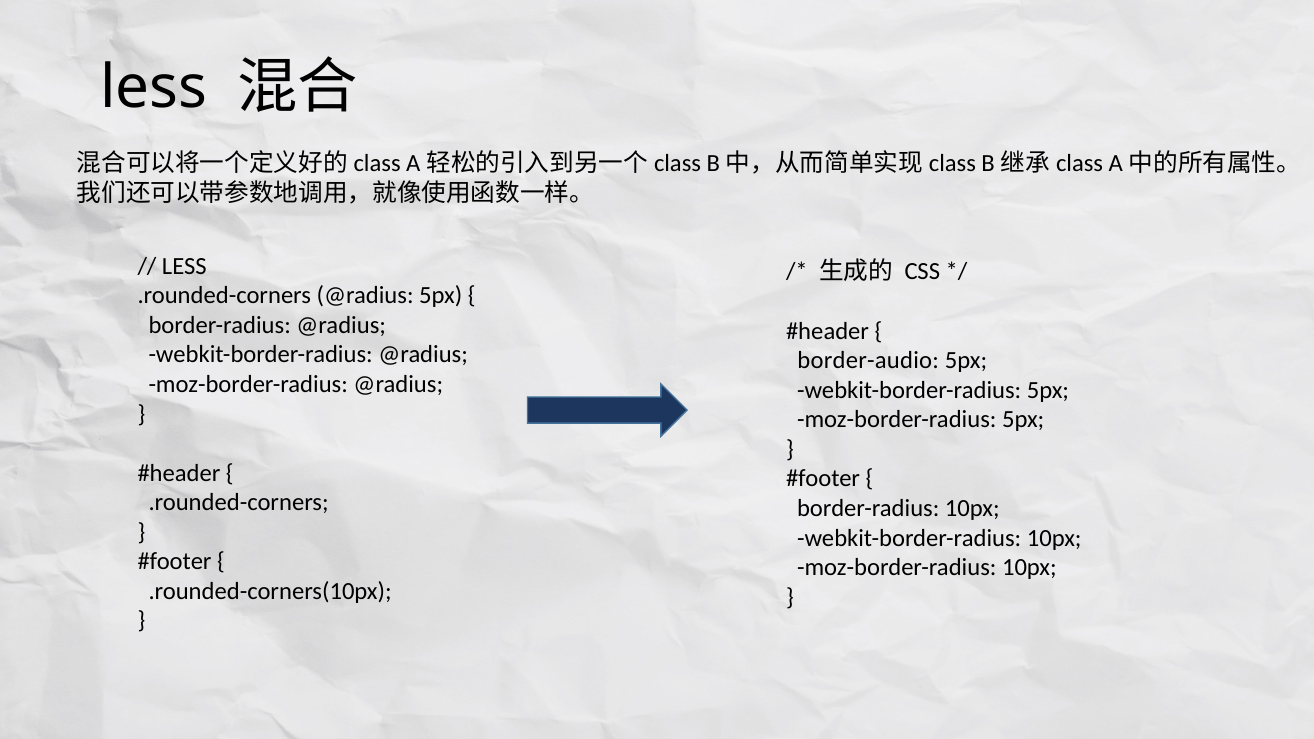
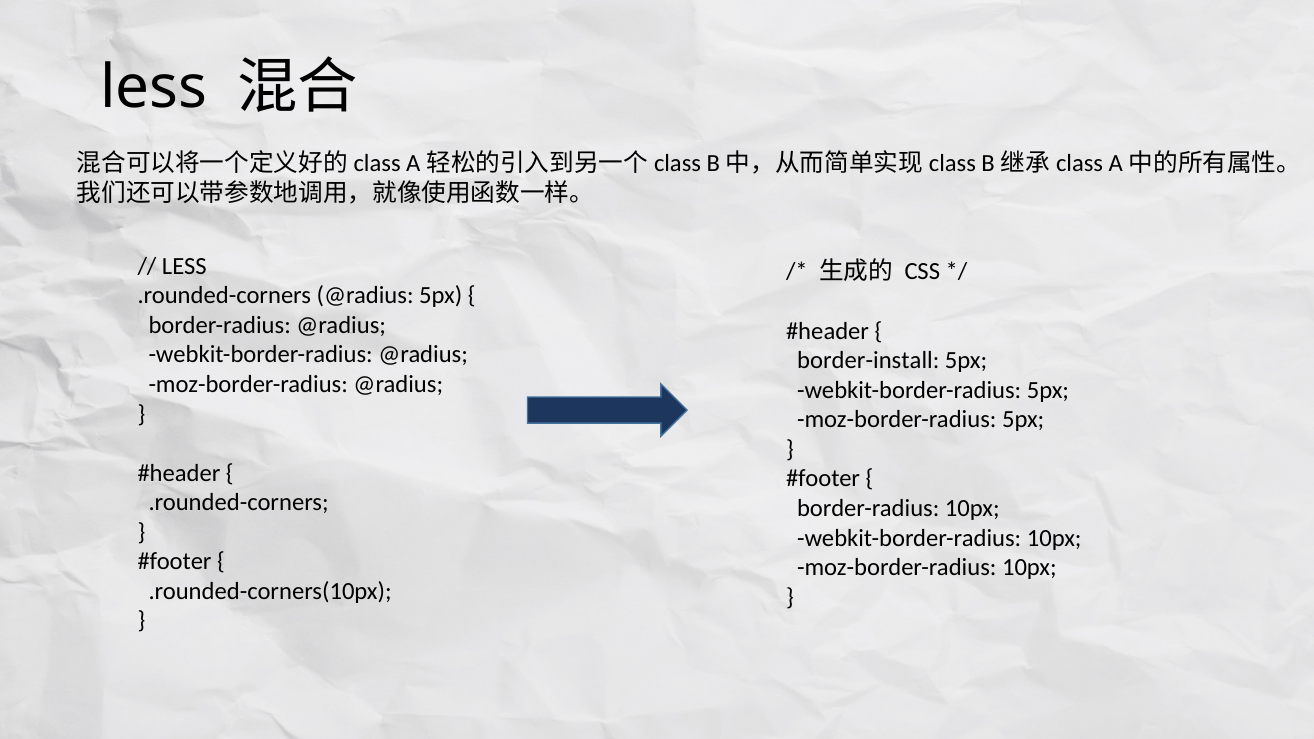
border-audio: border-audio -> border-install (868, 361)
